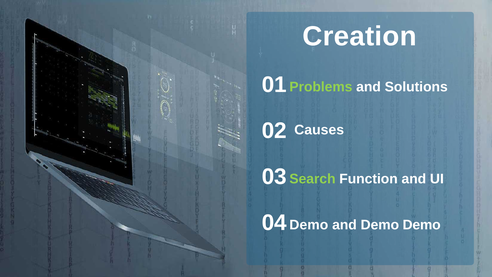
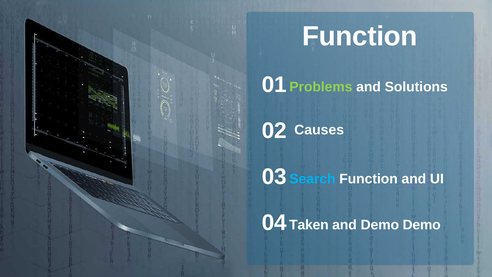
Creation: Creation -> Function (360, 36)
Search colour: light green -> light blue (312, 179)
Demo: Demo -> Taken (309, 225)
